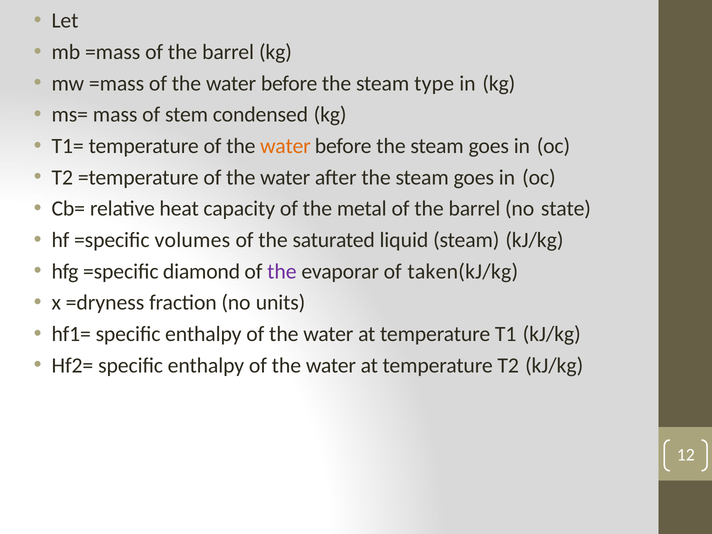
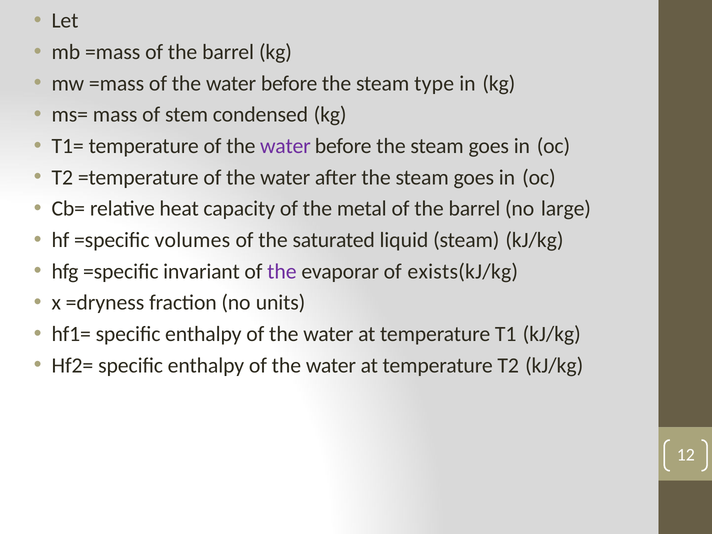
water colour: orange -> purple (285, 146)
state: state -> large (566, 209)
diamond: diamond -> invariant (202, 271)
taken(kJ/kg: taken(kJ/kg -> exists(kJ/kg (463, 271)
